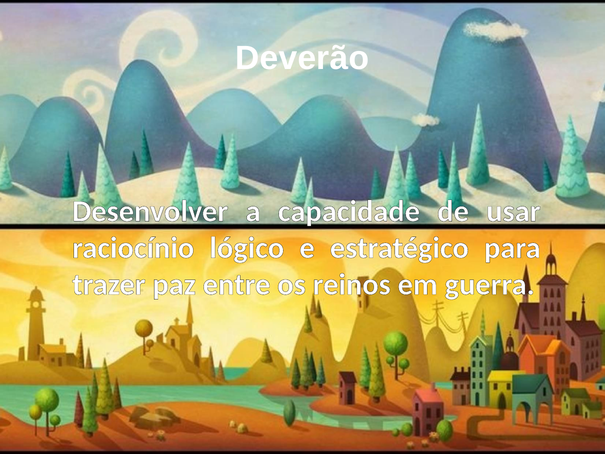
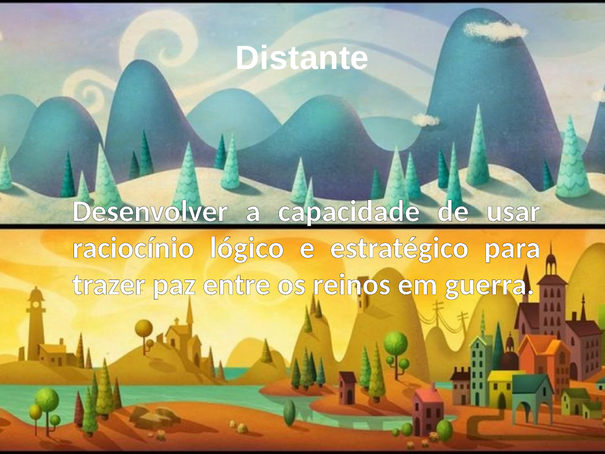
Deverão: Deverão -> Distante (302, 58)
